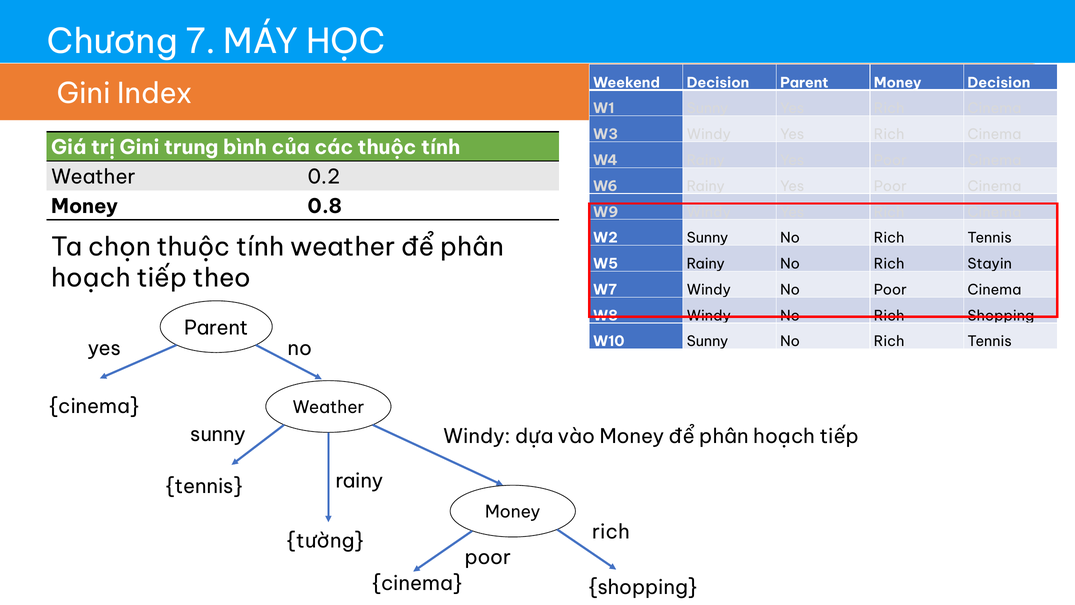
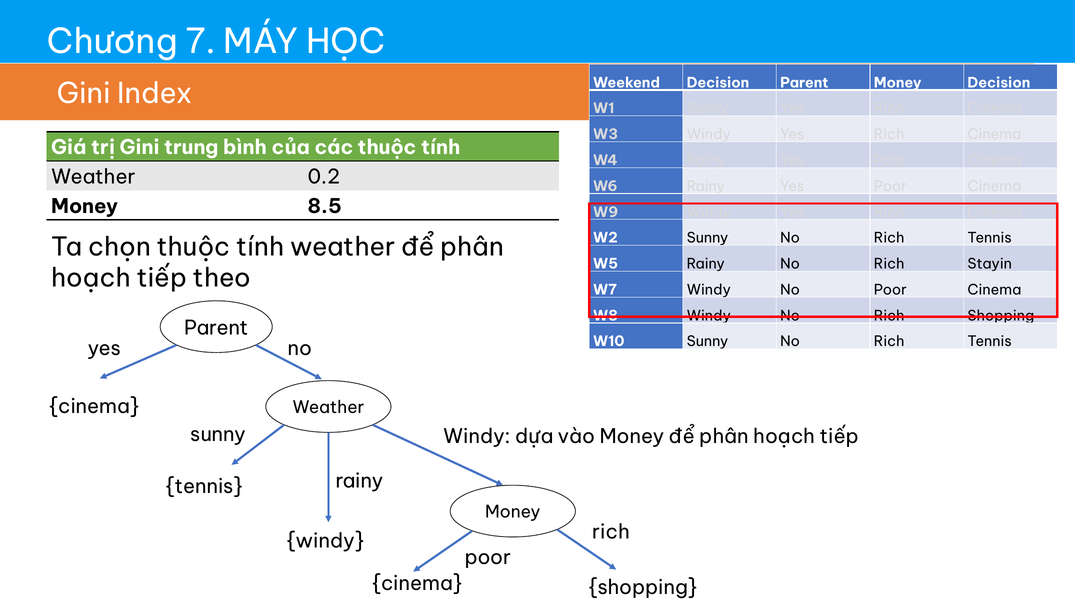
0.8: 0.8 -> 8.5 (325, 206)
tường: tường -> windy (326, 541)
